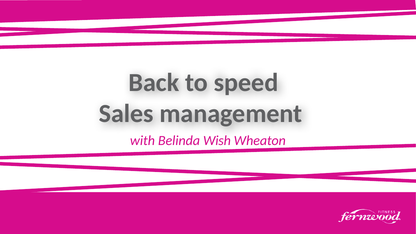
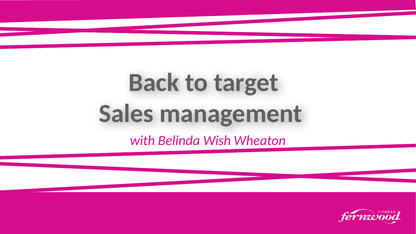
speed: speed -> target (246, 82)
